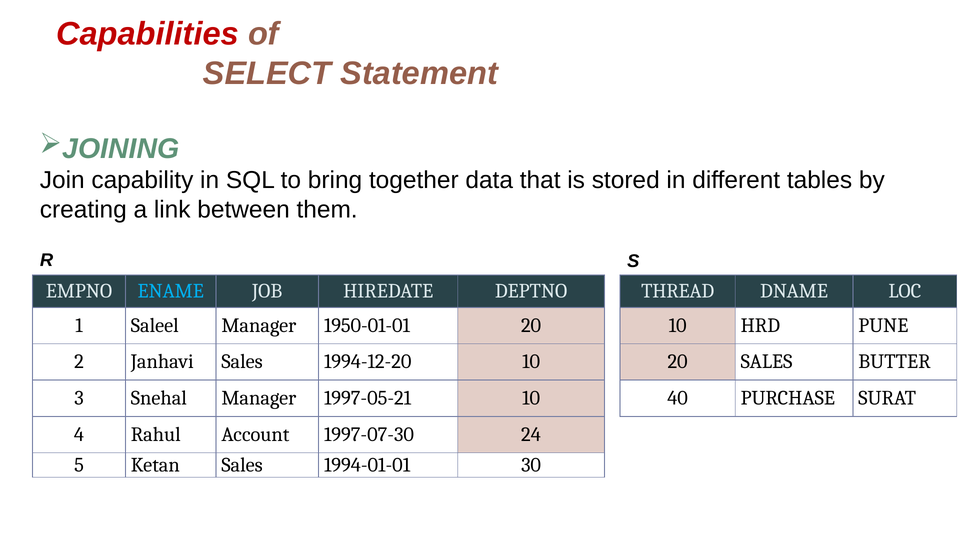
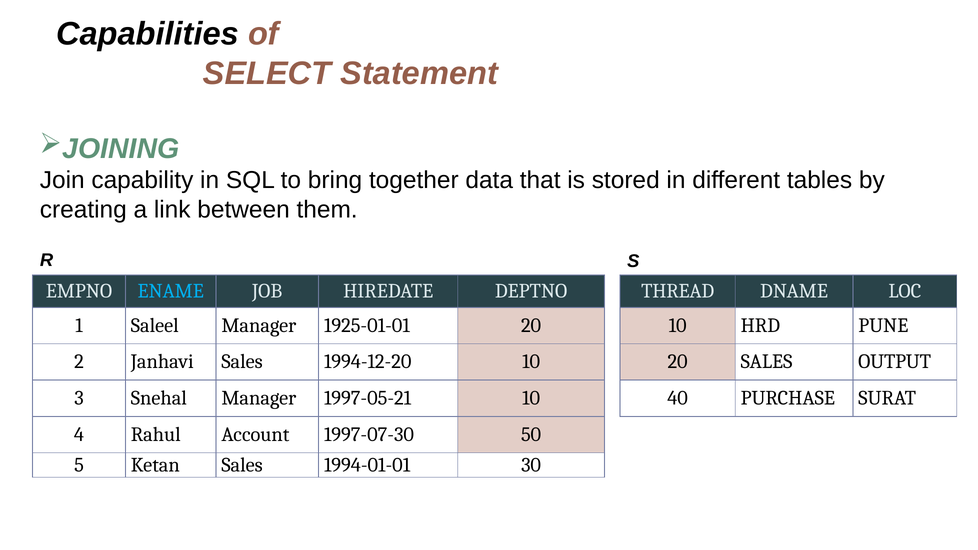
Capabilities colour: red -> black (148, 34)
1950-01-01: 1950-01-01 -> 1925-01-01 (367, 326)
BUTTER: BUTTER -> OUTPUT (895, 362)
24: 24 -> 50 (531, 434)
